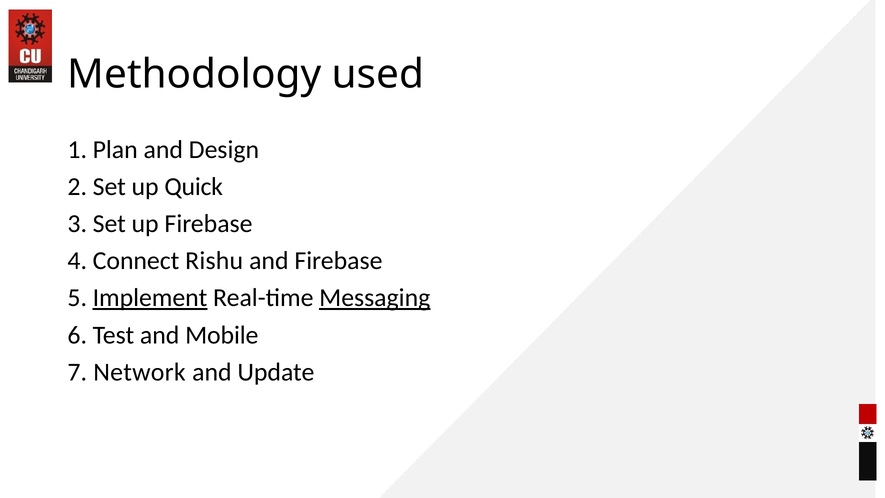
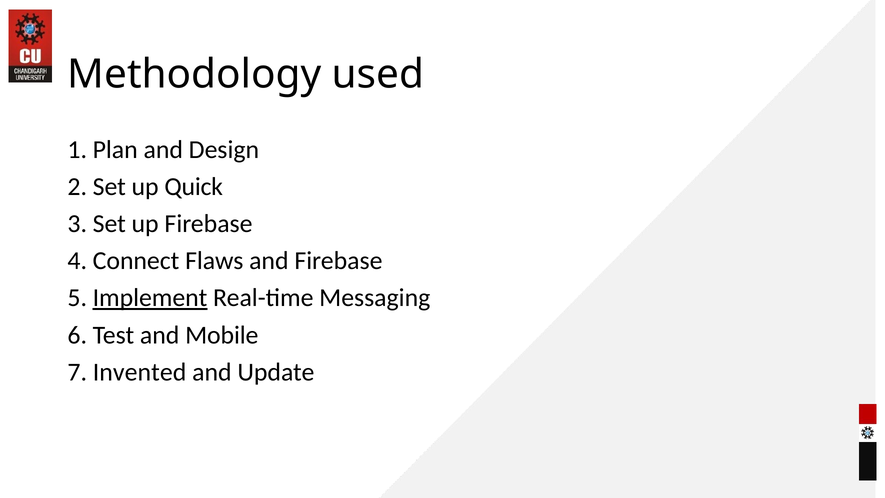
Rishu: Rishu -> Flaws (214, 261)
Messaging underline: present -> none (375, 298)
Network: Network -> Invented (140, 372)
